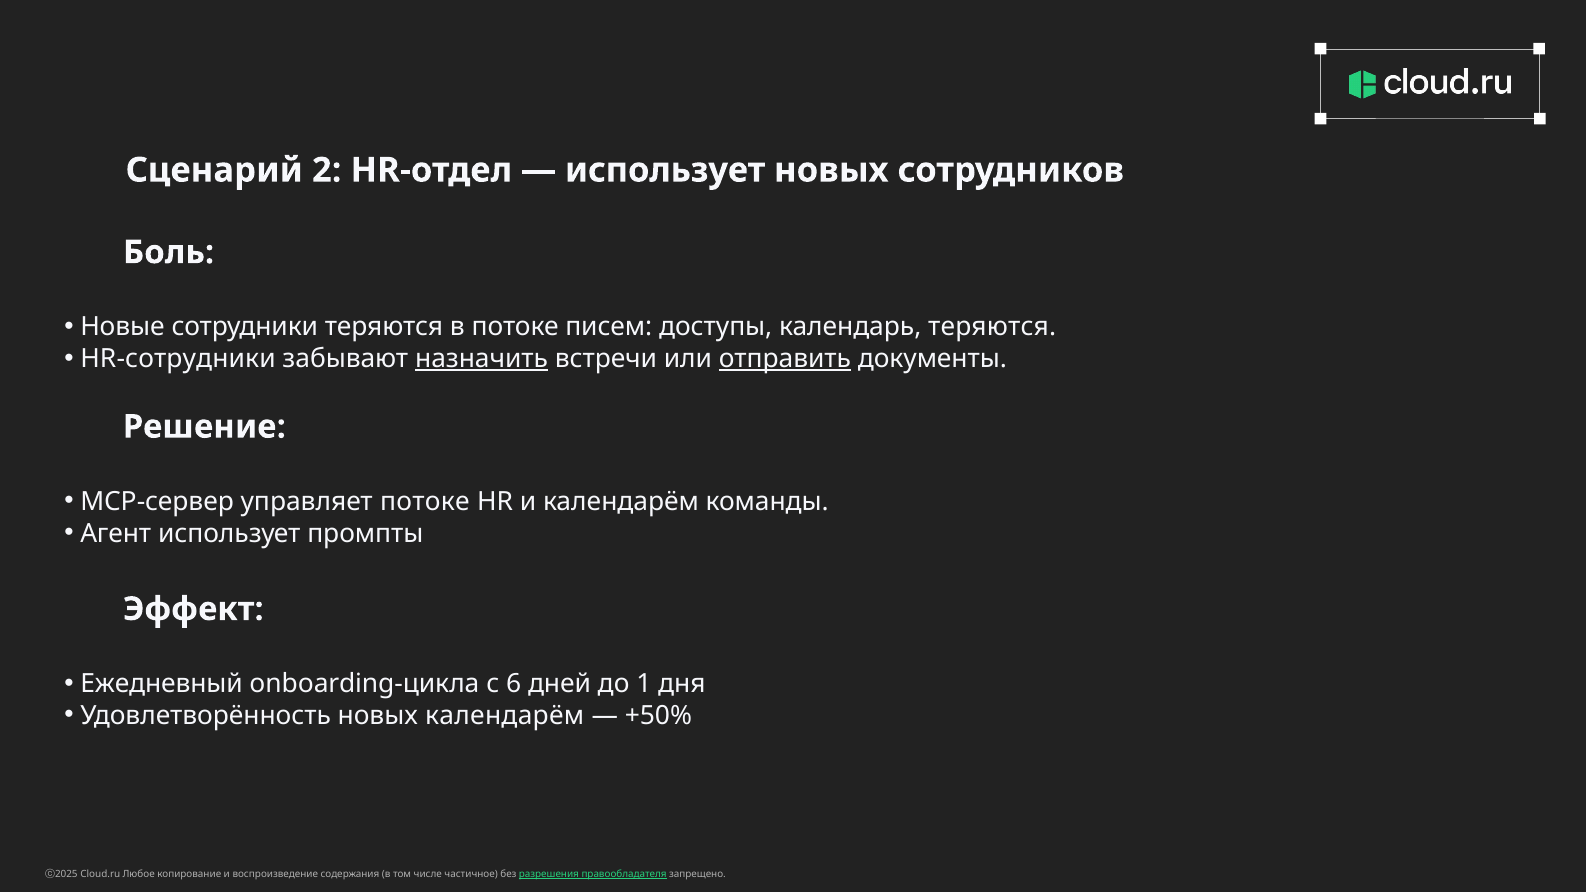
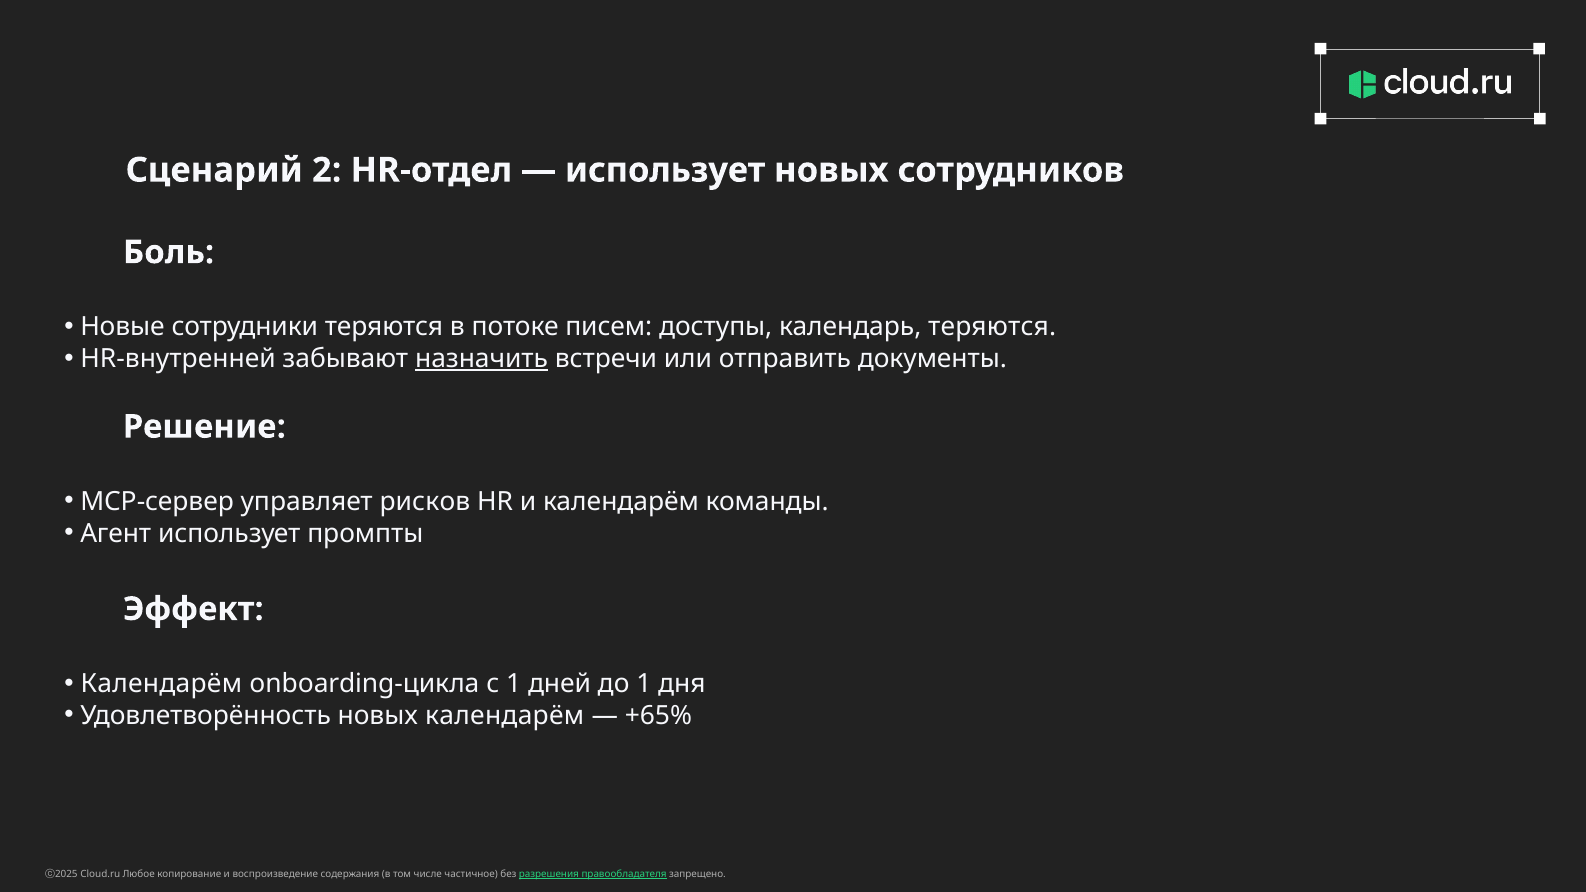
HR-сотрудники: HR-сотрудники -> HR-внутренней (178, 359)
отправить underline: present -> none (785, 359)
управляет потоке: потоке -> рисков (425, 502)
Ежедневный: Ежедневный -> Календарём (161, 684)
с 6: 6 -> 1 (514, 684)
+50%: +50% -> +65% (658, 716)
